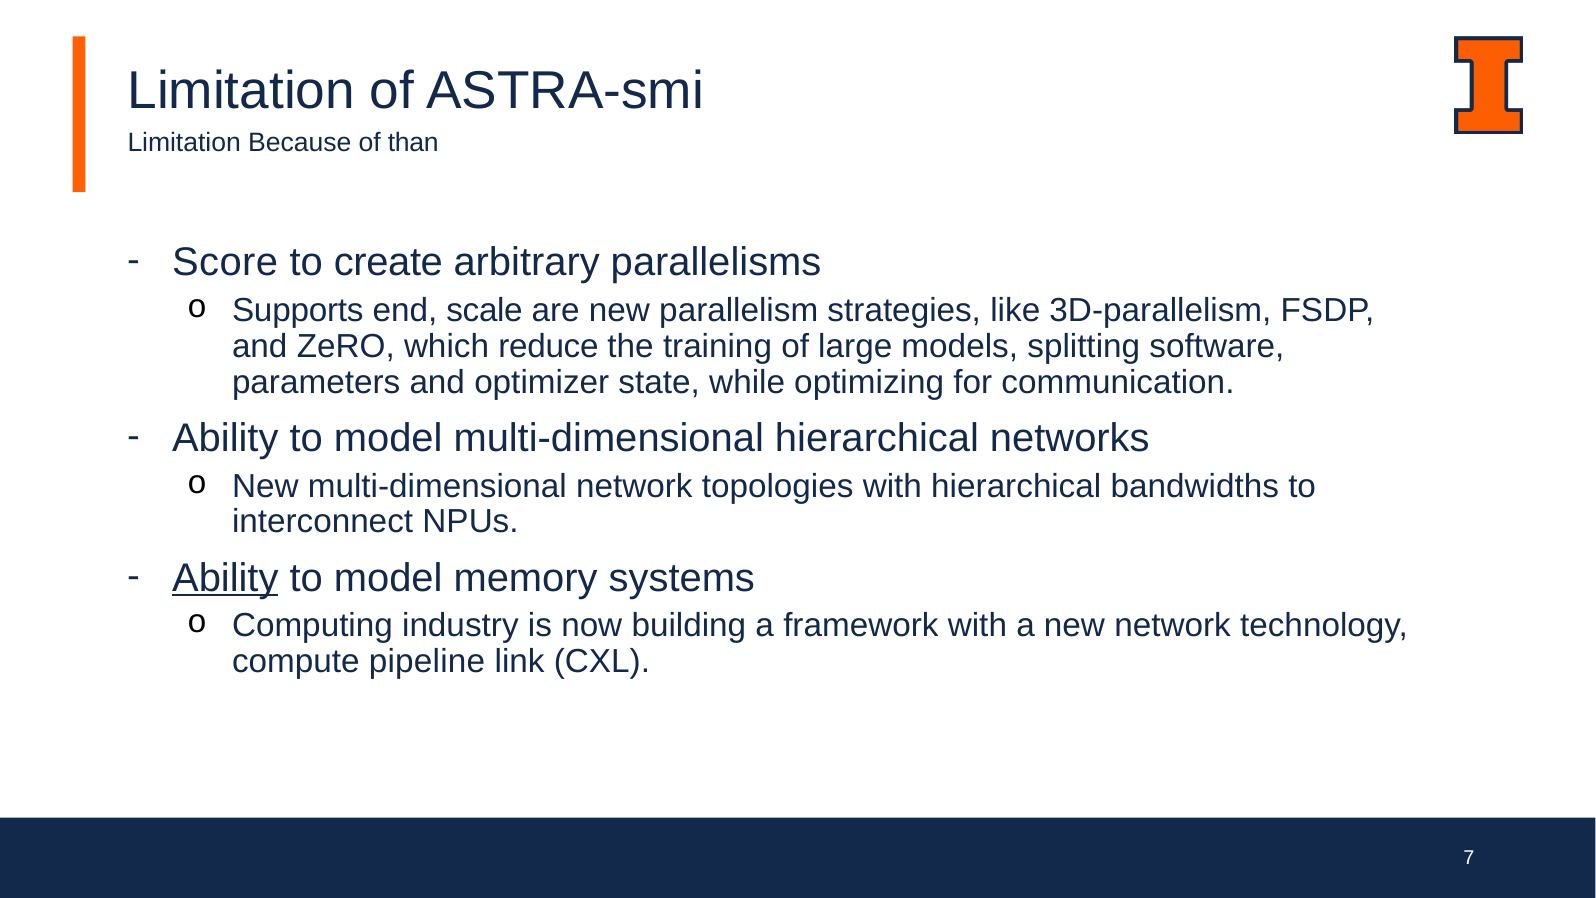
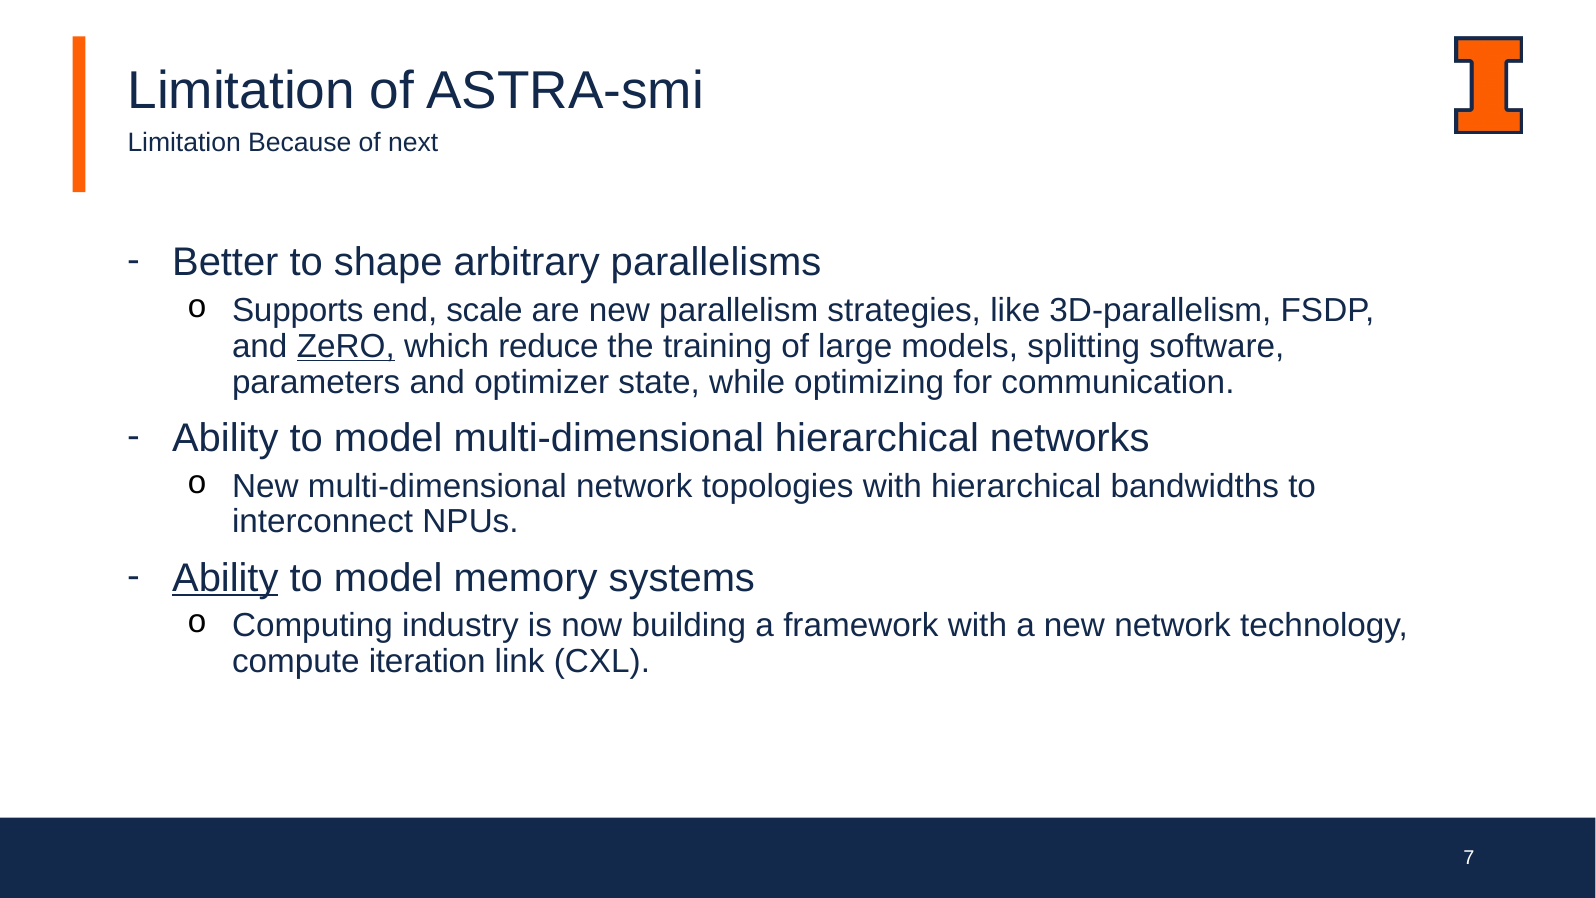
than: than -> next (413, 143)
Score: Score -> Better (225, 262)
create: create -> shape (388, 262)
ZeRO underline: none -> present (346, 346)
pipeline: pipeline -> iteration (427, 662)
